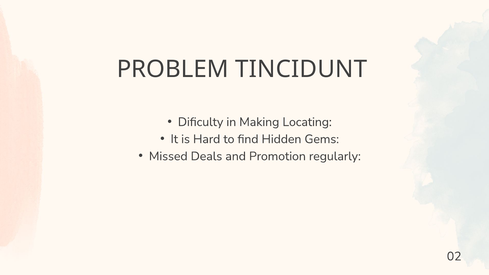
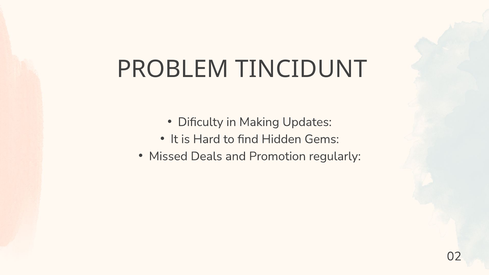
Locating: Locating -> Updates (307, 122)
